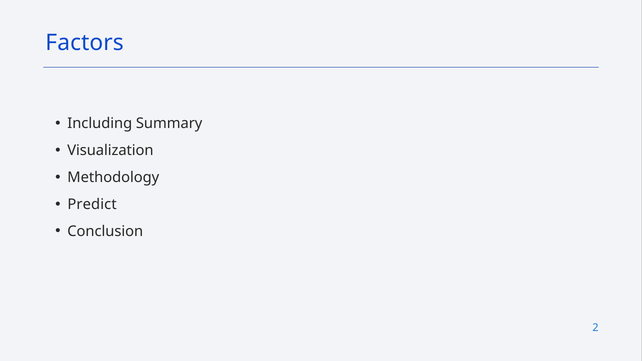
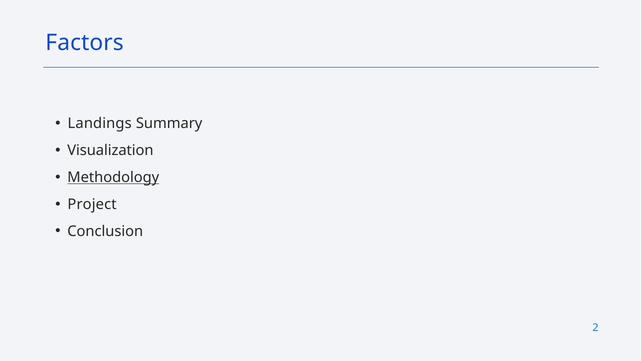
Including: Including -> Landings (100, 124)
Methodology underline: none -> present (113, 178)
Predict: Predict -> Project (92, 205)
